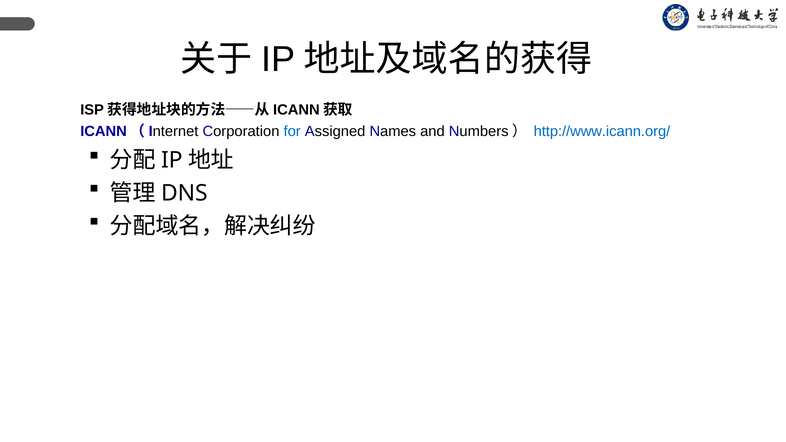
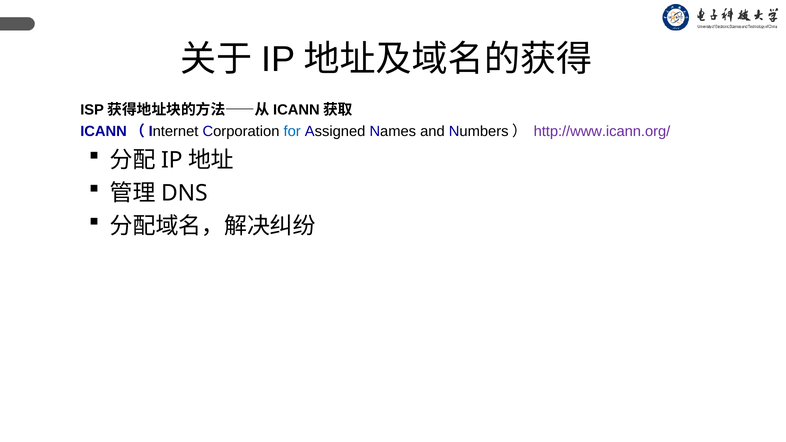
http://www.icann.org/ colour: blue -> purple (602, 131)
